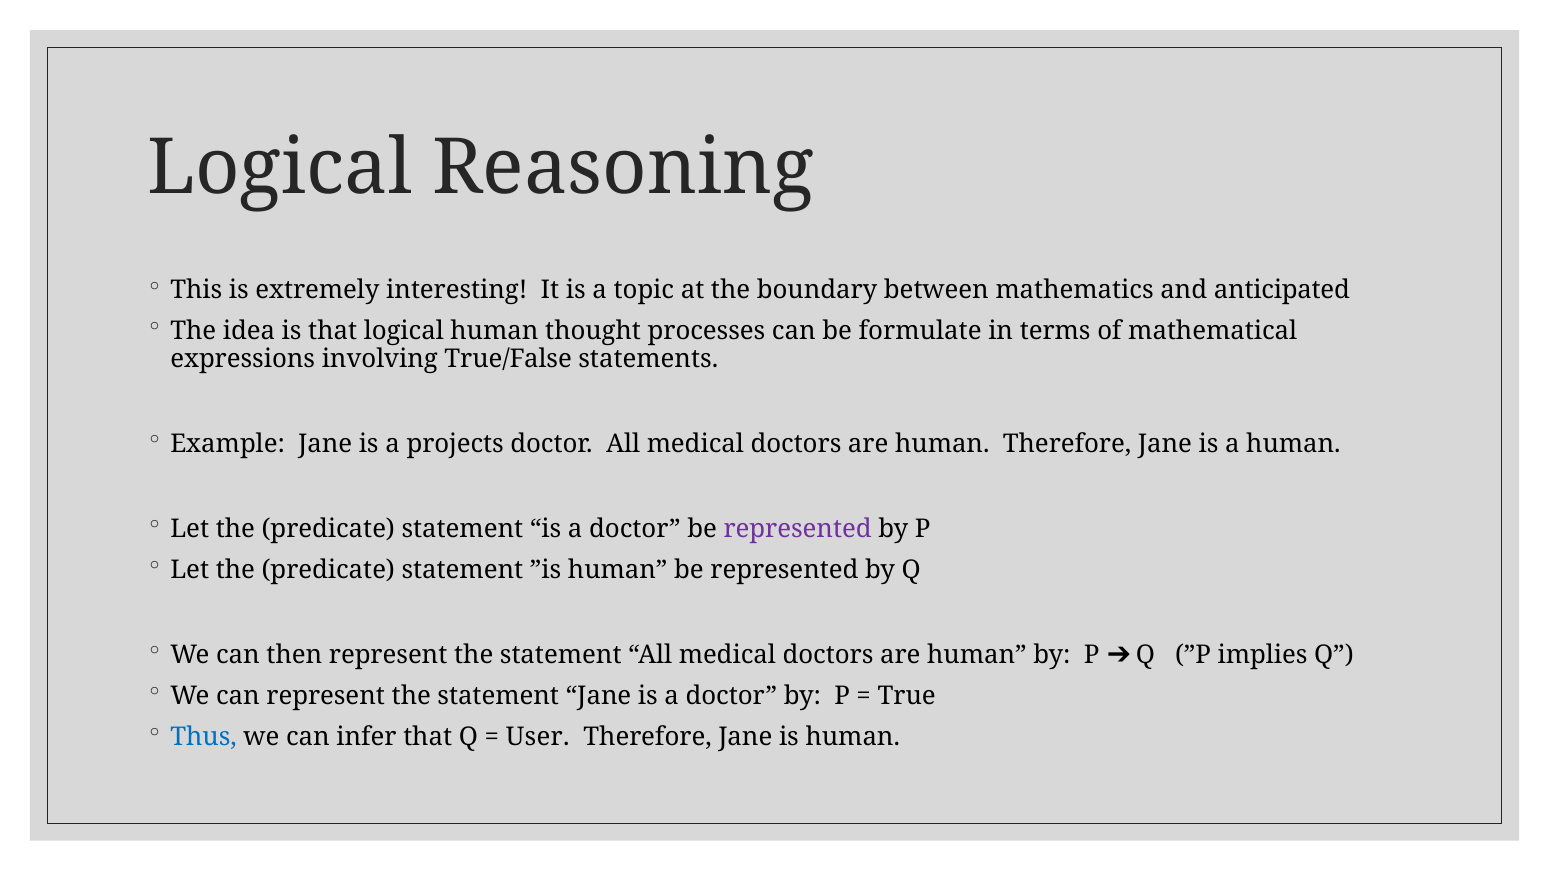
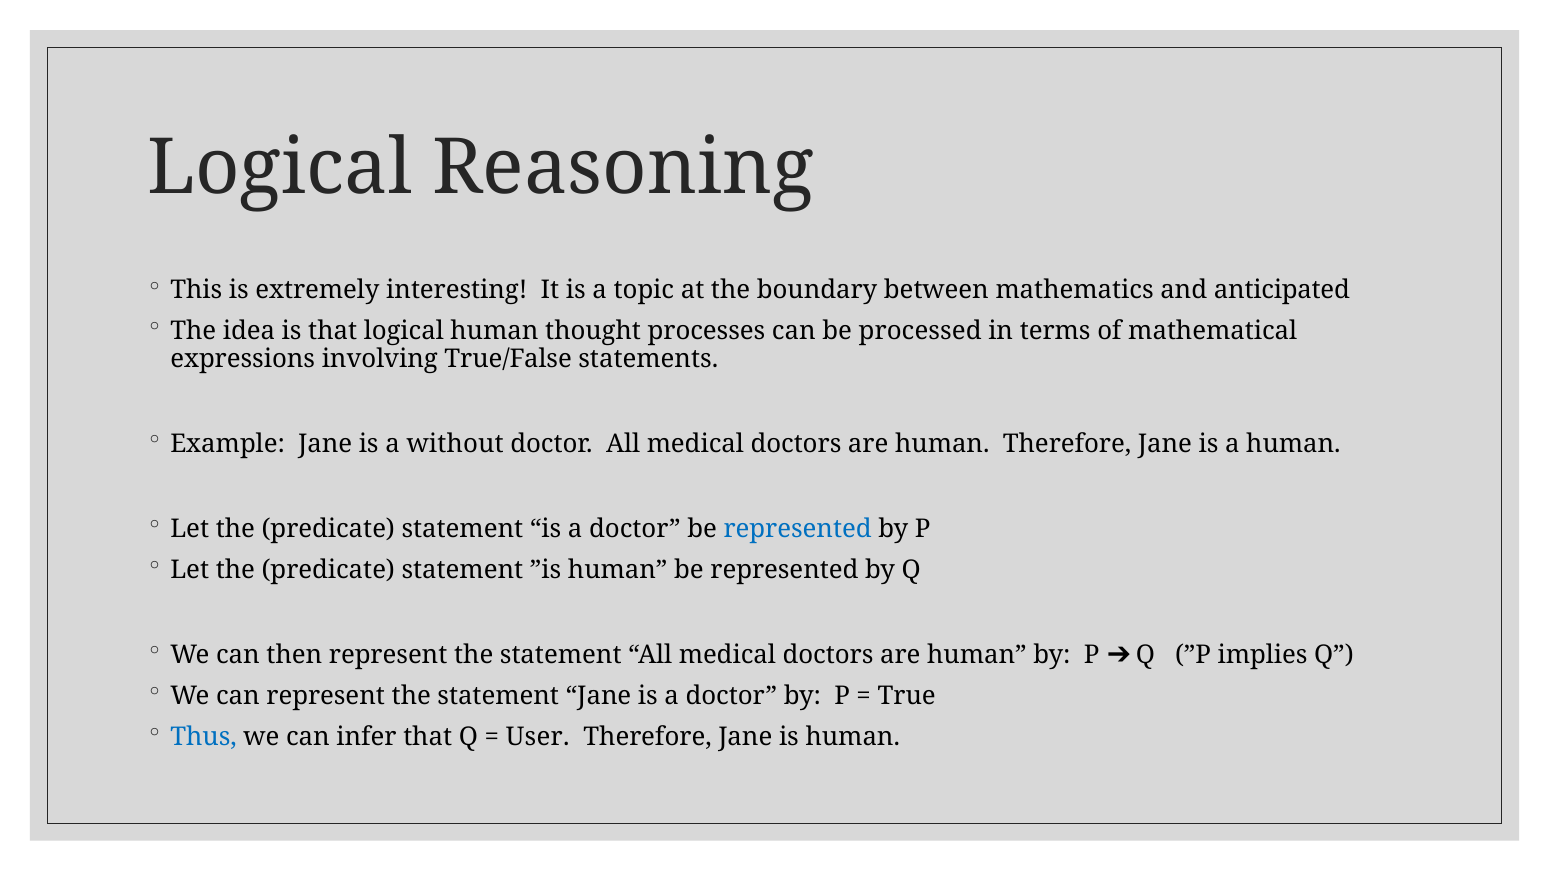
formulate: formulate -> processed (920, 331)
projects: projects -> without (455, 444)
represented colour: purple -> blue (798, 529)
